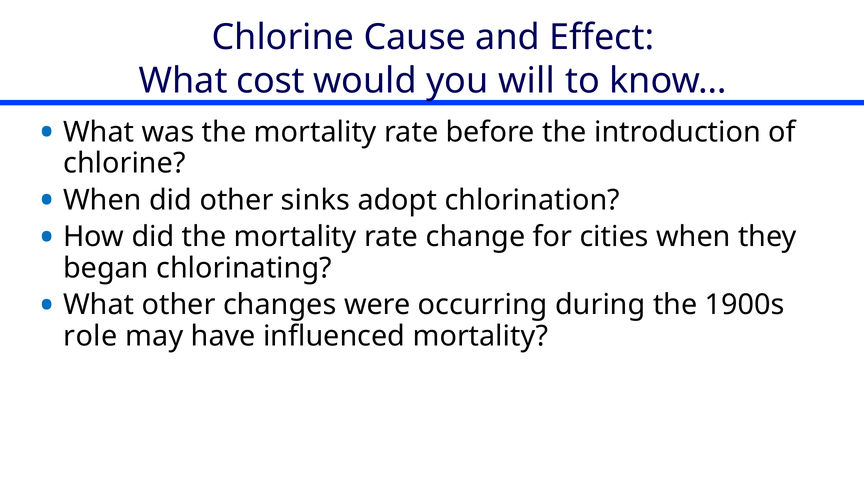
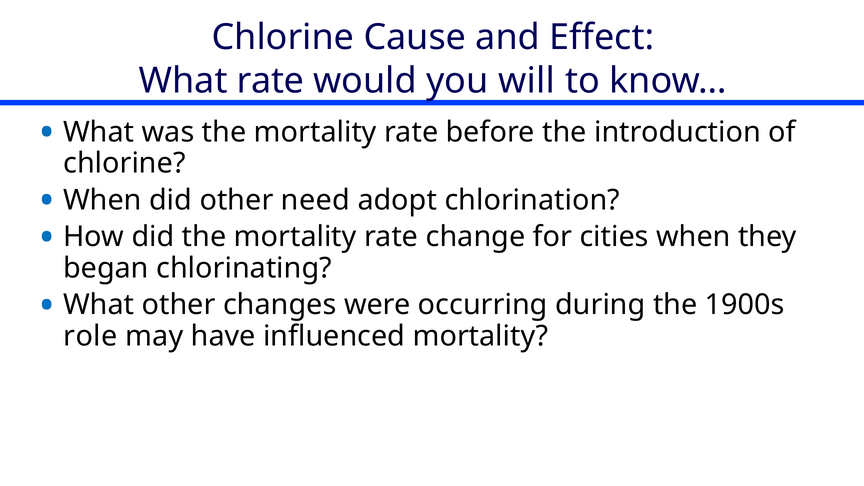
What cost: cost -> rate (271, 81)
sinks: sinks -> need (315, 200)
